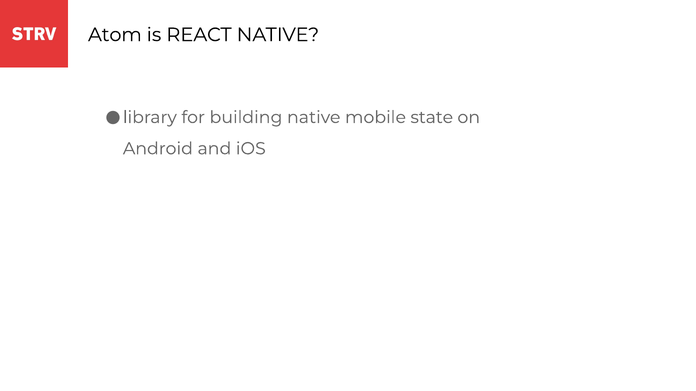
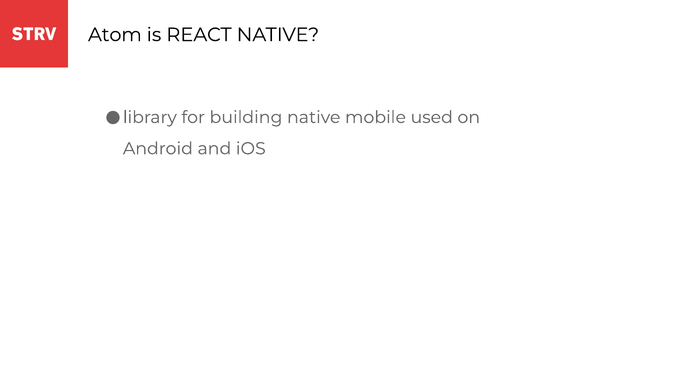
state: state -> used (432, 117)
